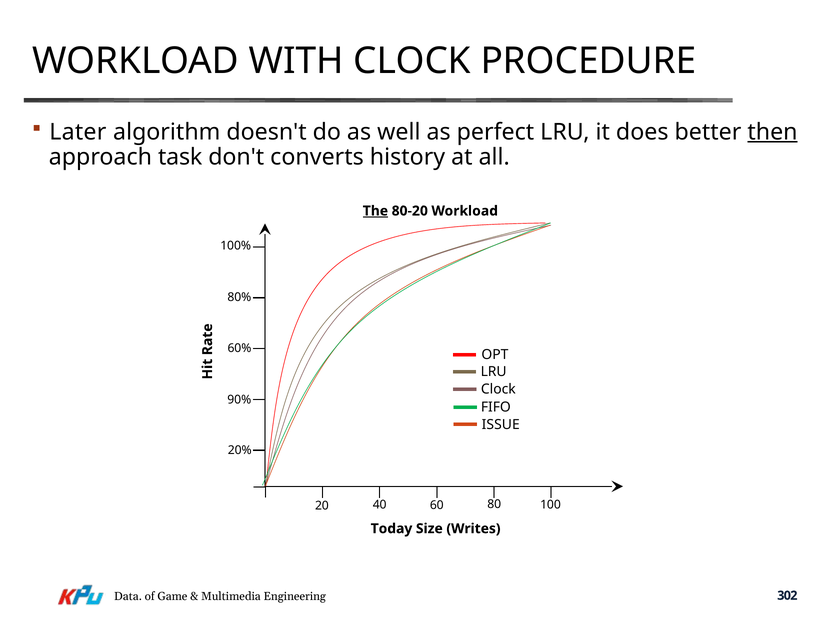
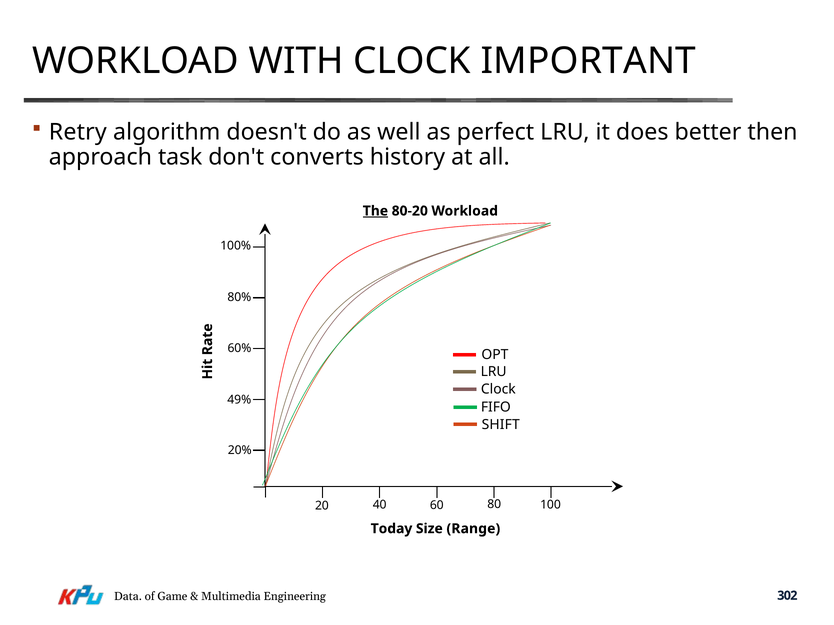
PROCEDURE: PROCEDURE -> IMPORTANT (588, 61)
Later: Later -> Retry (78, 132)
then underline: present -> none (773, 132)
90%: 90% -> 49% (239, 400)
ISSUE: ISSUE -> SHIFT (501, 425)
Writes: Writes -> Range (473, 529)
